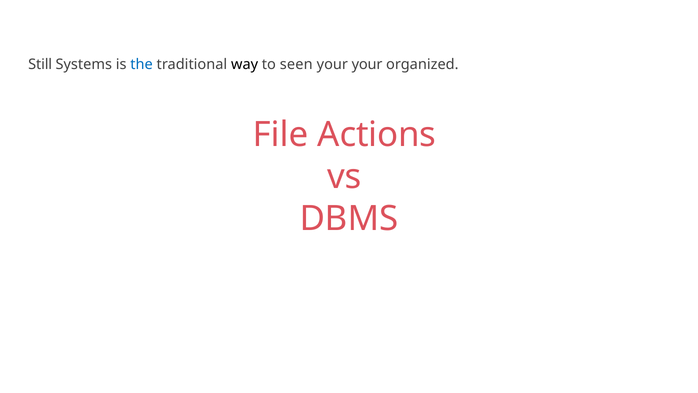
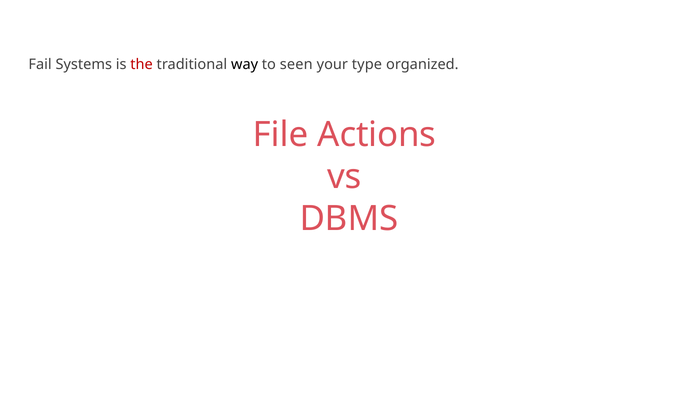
Still: Still -> Fail (40, 64)
the colour: blue -> red (142, 64)
your your: your -> type (367, 64)
